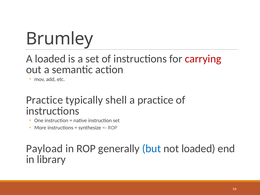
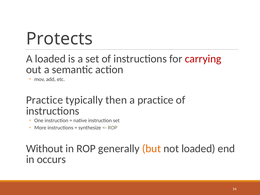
Brumley: Brumley -> Protects (59, 39)
shell: shell -> then (116, 100)
Payload: Payload -> Without (45, 149)
but colour: blue -> orange (152, 149)
library: library -> occurs (51, 159)
